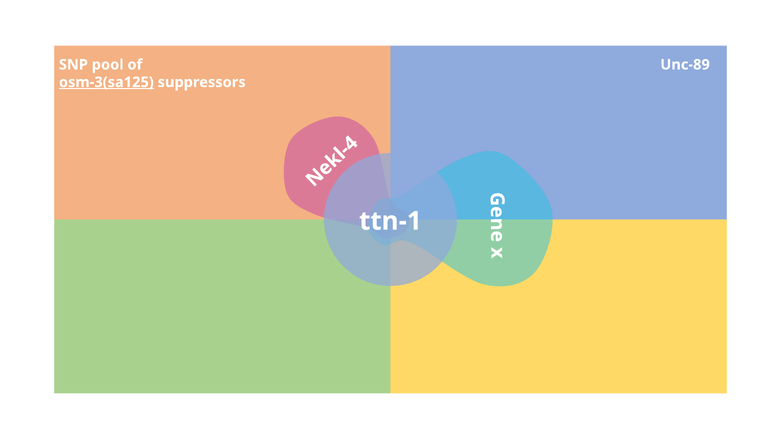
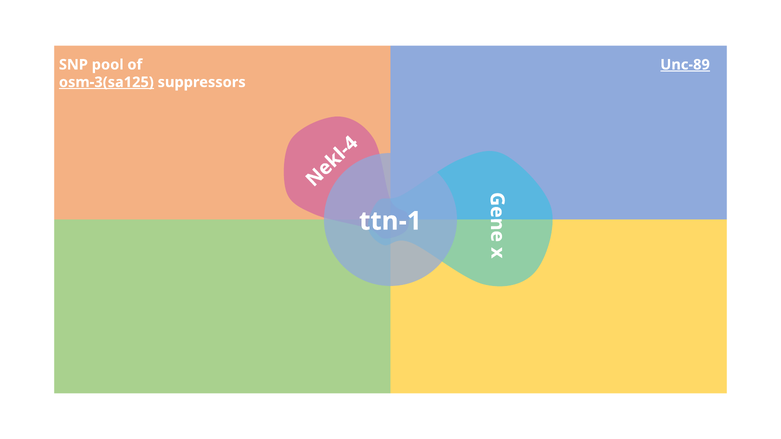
Unc-89 underline: none -> present (685, 65)
